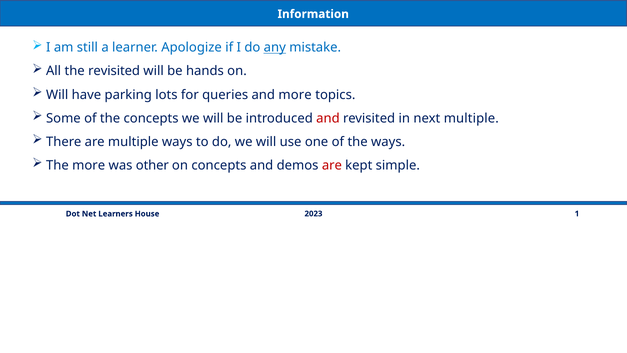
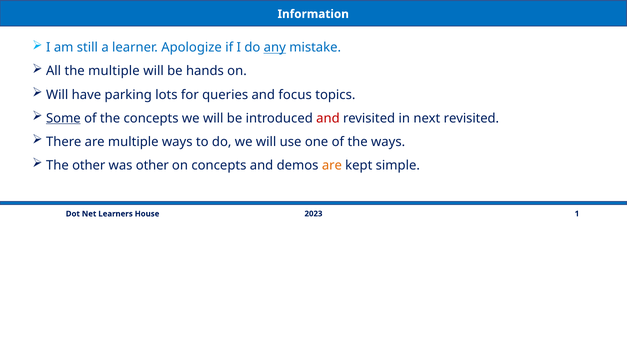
the revisited: revisited -> multiple (114, 71)
and more: more -> focus (295, 95)
Some underline: none -> present (63, 118)
next multiple: multiple -> revisited (471, 118)
The more: more -> other (89, 165)
are colour: red -> orange (332, 165)
